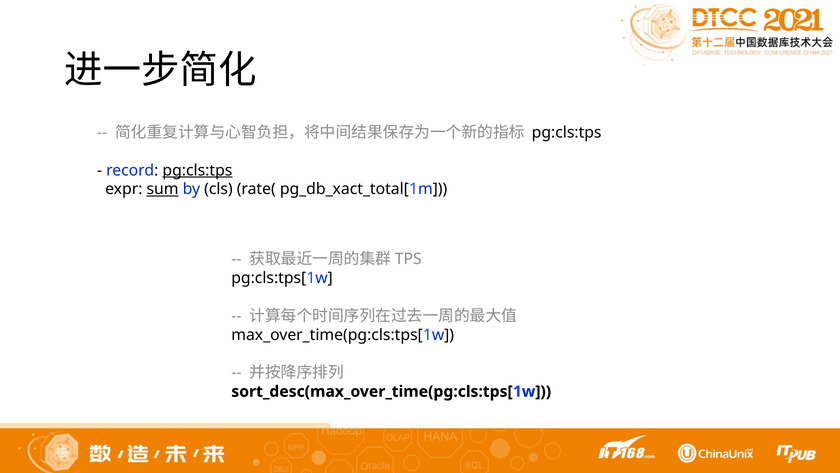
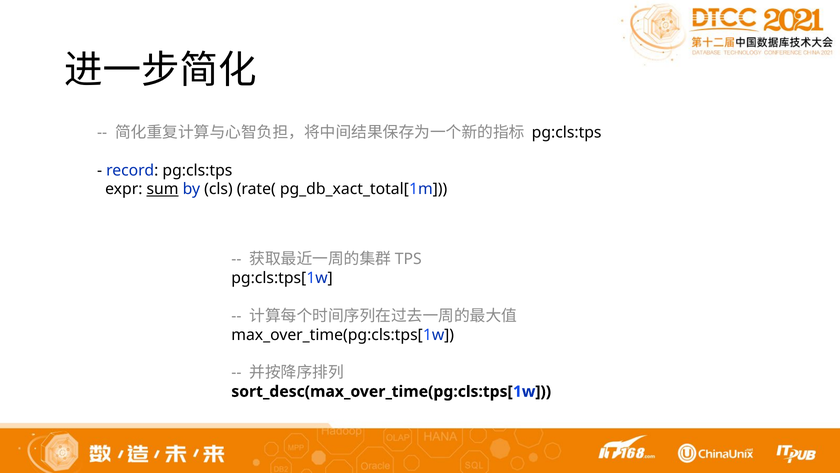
pg:cls:tps underline: present -> none (197, 170)
